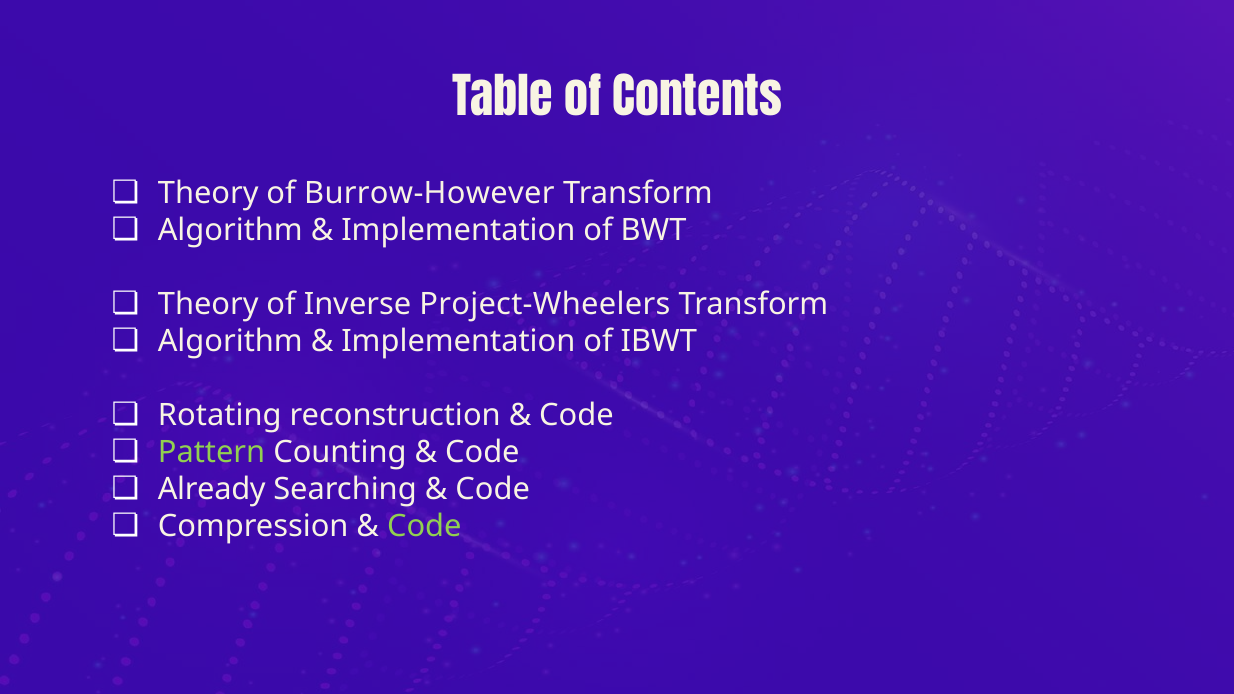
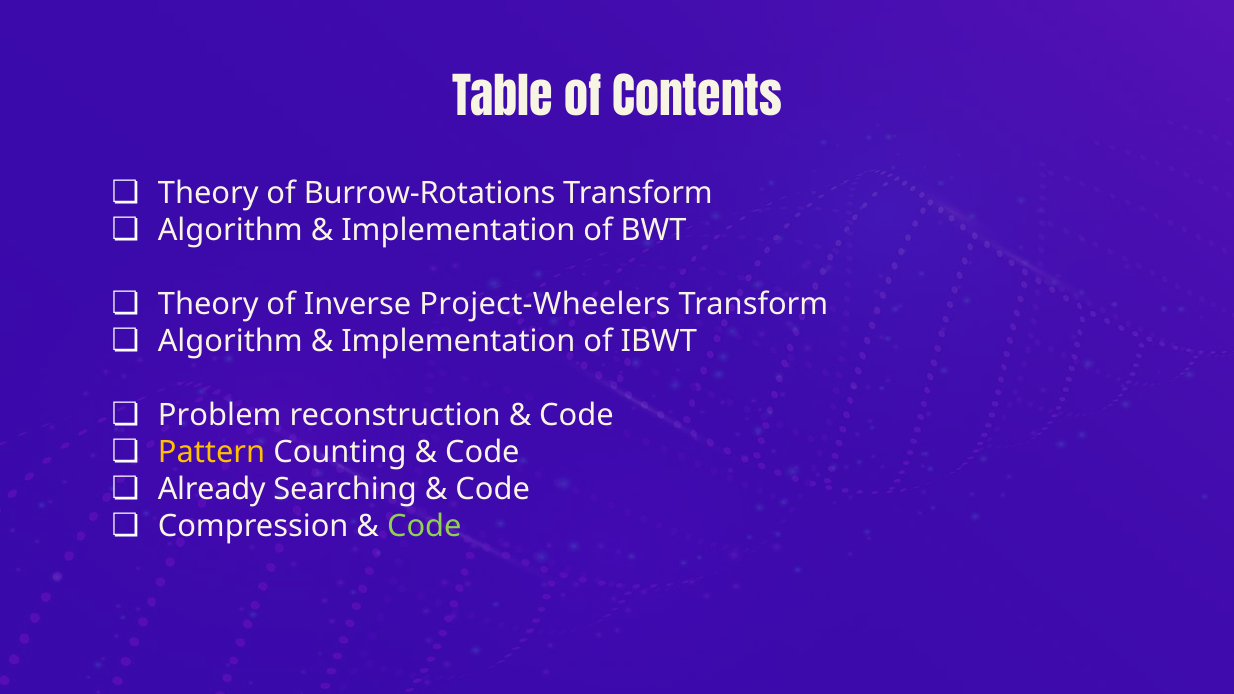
Burrow-However: Burrow-However -> Burrow-Rotations (430, 193)
Rotating: Rotating -> Problem (220, 415)
Pattern colour: light green -> yellow (212, 452)
